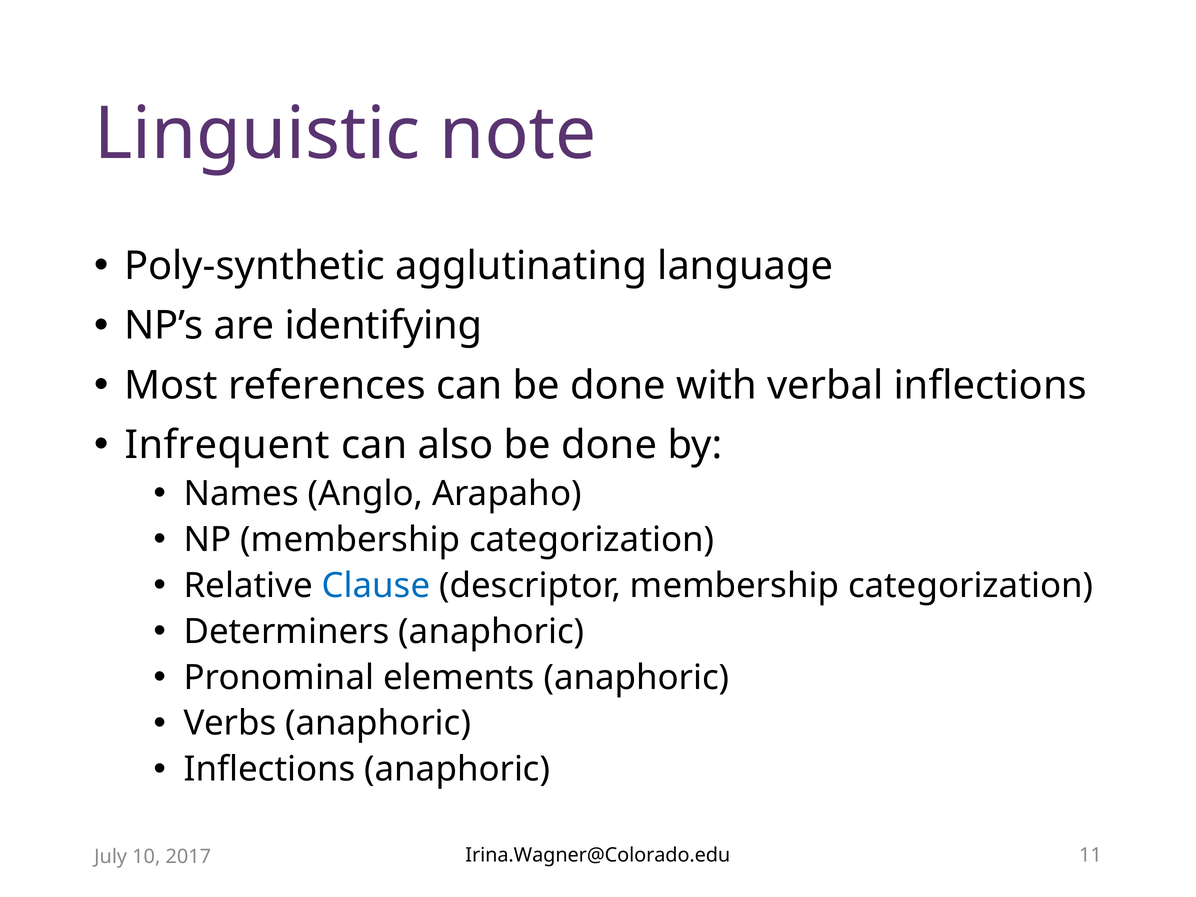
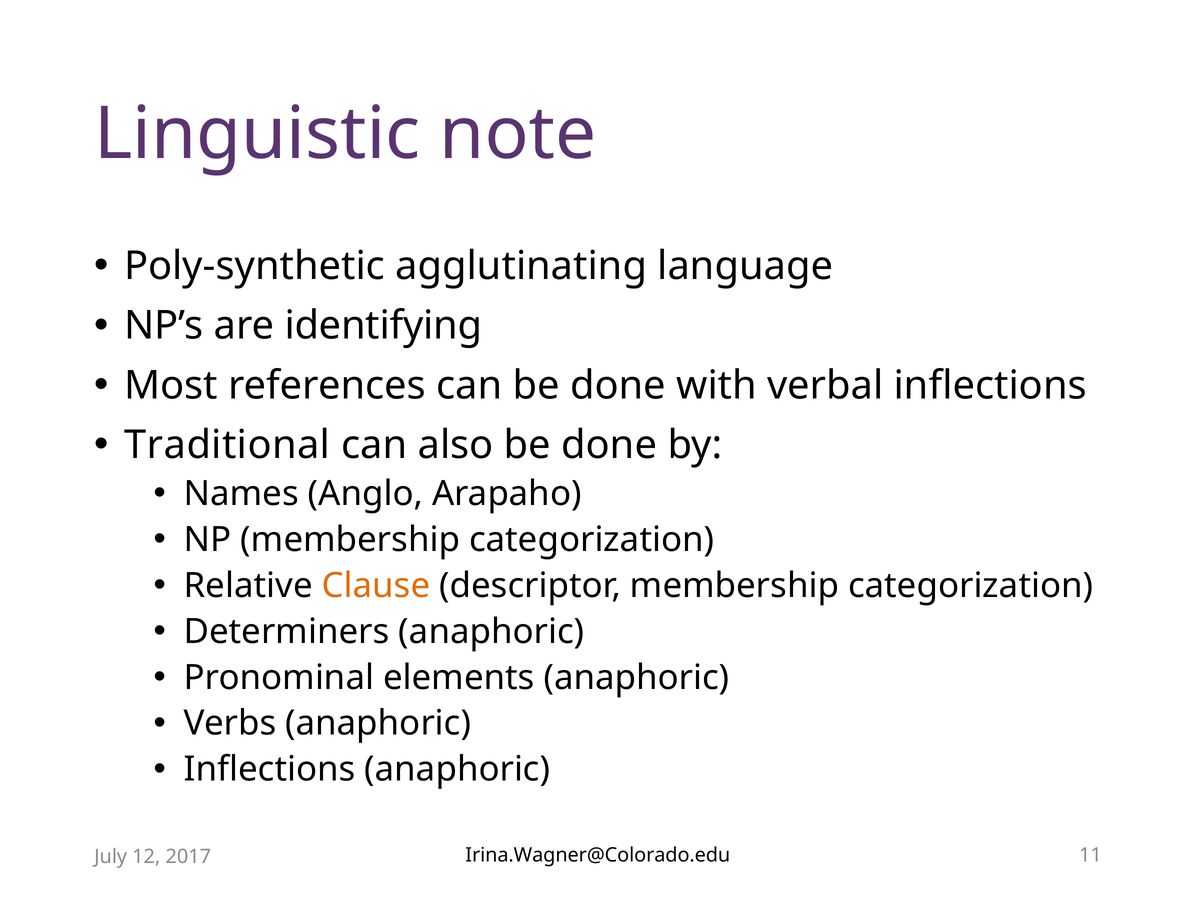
Infrequent: Infrequent -> Traditional (227, 445)
Clause colour: blue -> orange (376, 586)
10: 10 -> 12 (146, 857)
